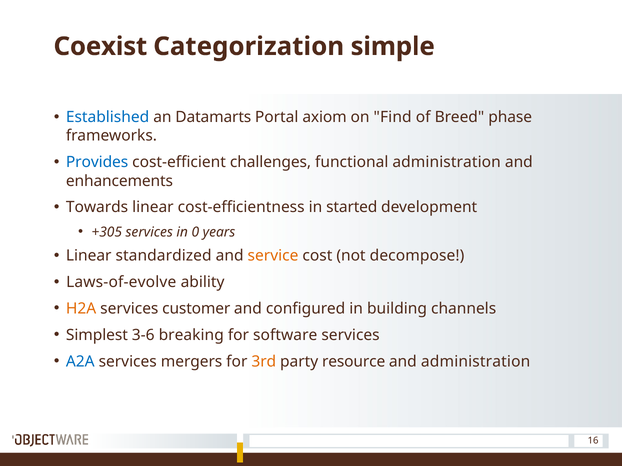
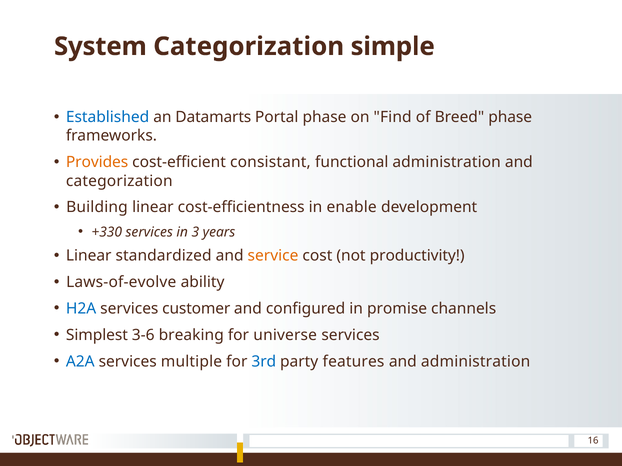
Coexist: Coexist -> System (100, 46)
Portal axiom: axiom -> phase (324, 117)
Provides colour: blue -> orange (97, 162)
challenges: challenges -> consistant (270, 162)
enhancements: enhancements -> categorization (119, 181)
Towards: Towards -> Building (97, 208)
started: started -> enable (352, 208)
+305: +305 -> +330 (107, 232)
0: 0 -> 3 (195, 232)
decompose: decompose -> productivity (417, 256)
H2A colour: orange -> blue (81, 309)
building: building -> promise (397, 309)
software: software -> universe (285, 335)
mergers: mergers -> multiple (191, 362)
3rd colour: orange -> blue (264, 362)
resource: resource -> features (354, 362)
